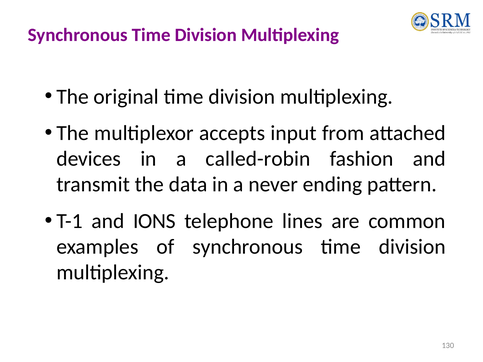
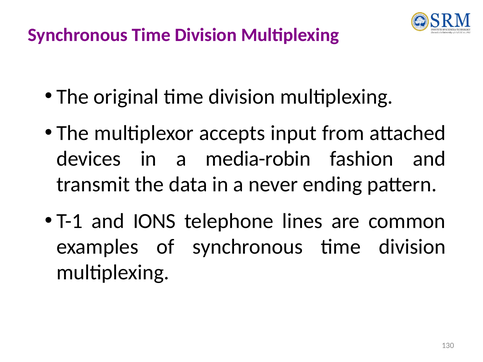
called-robin: called-robin -> media-robin (258, 159)
